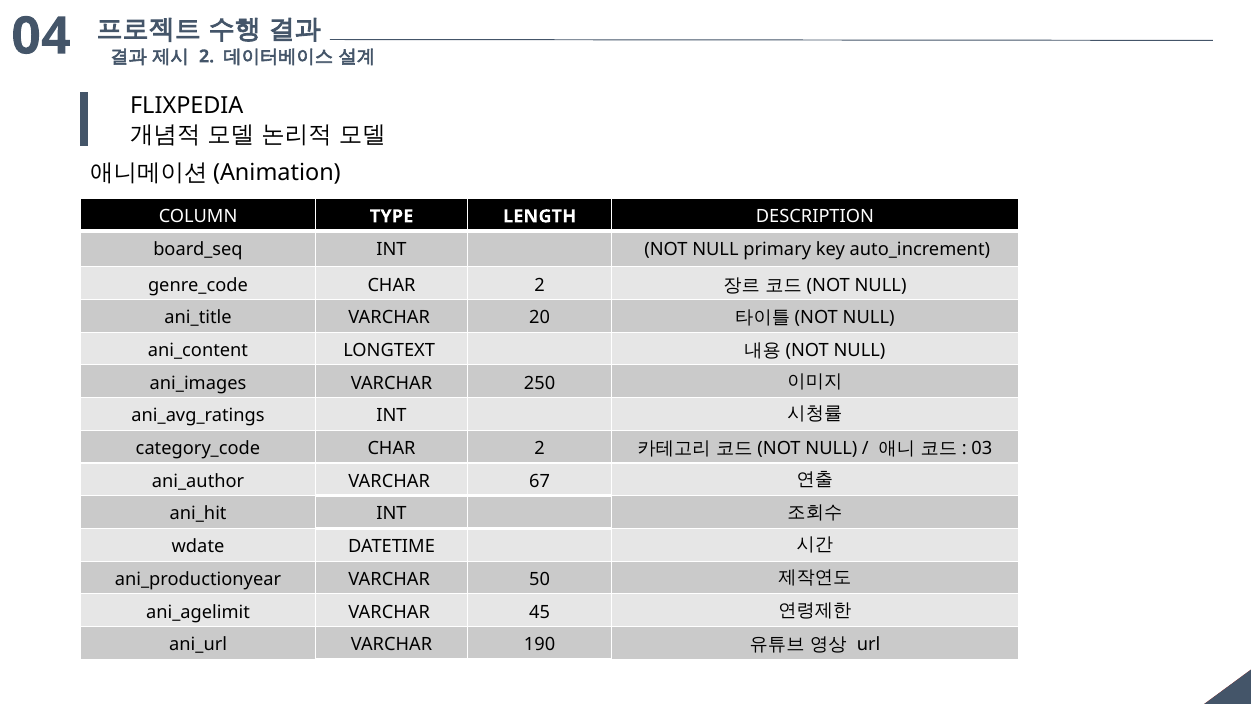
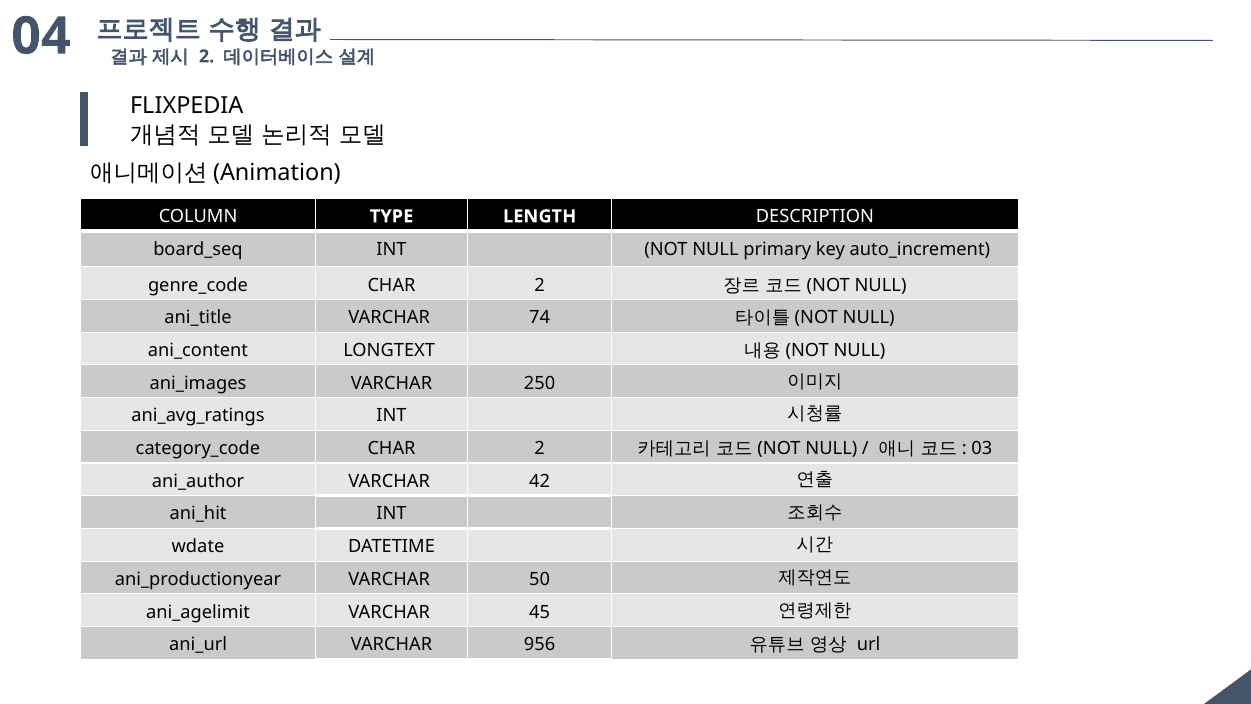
20: 20 -> 74 (540, 318)
67: 67 -> 42 (540, 481)
190: 190 -> 956 (540, 645)
